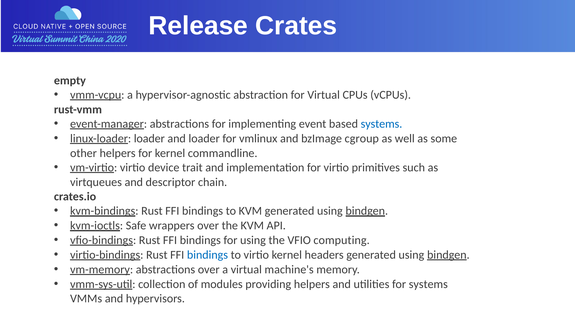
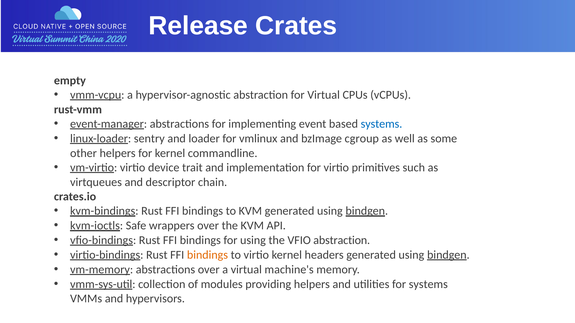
linux-loader loader: loader -> sentry (149, 139)
VFIO computing: computing -> abstraction (342, 240)
bindings colour: blue -> orange (207, 255)
